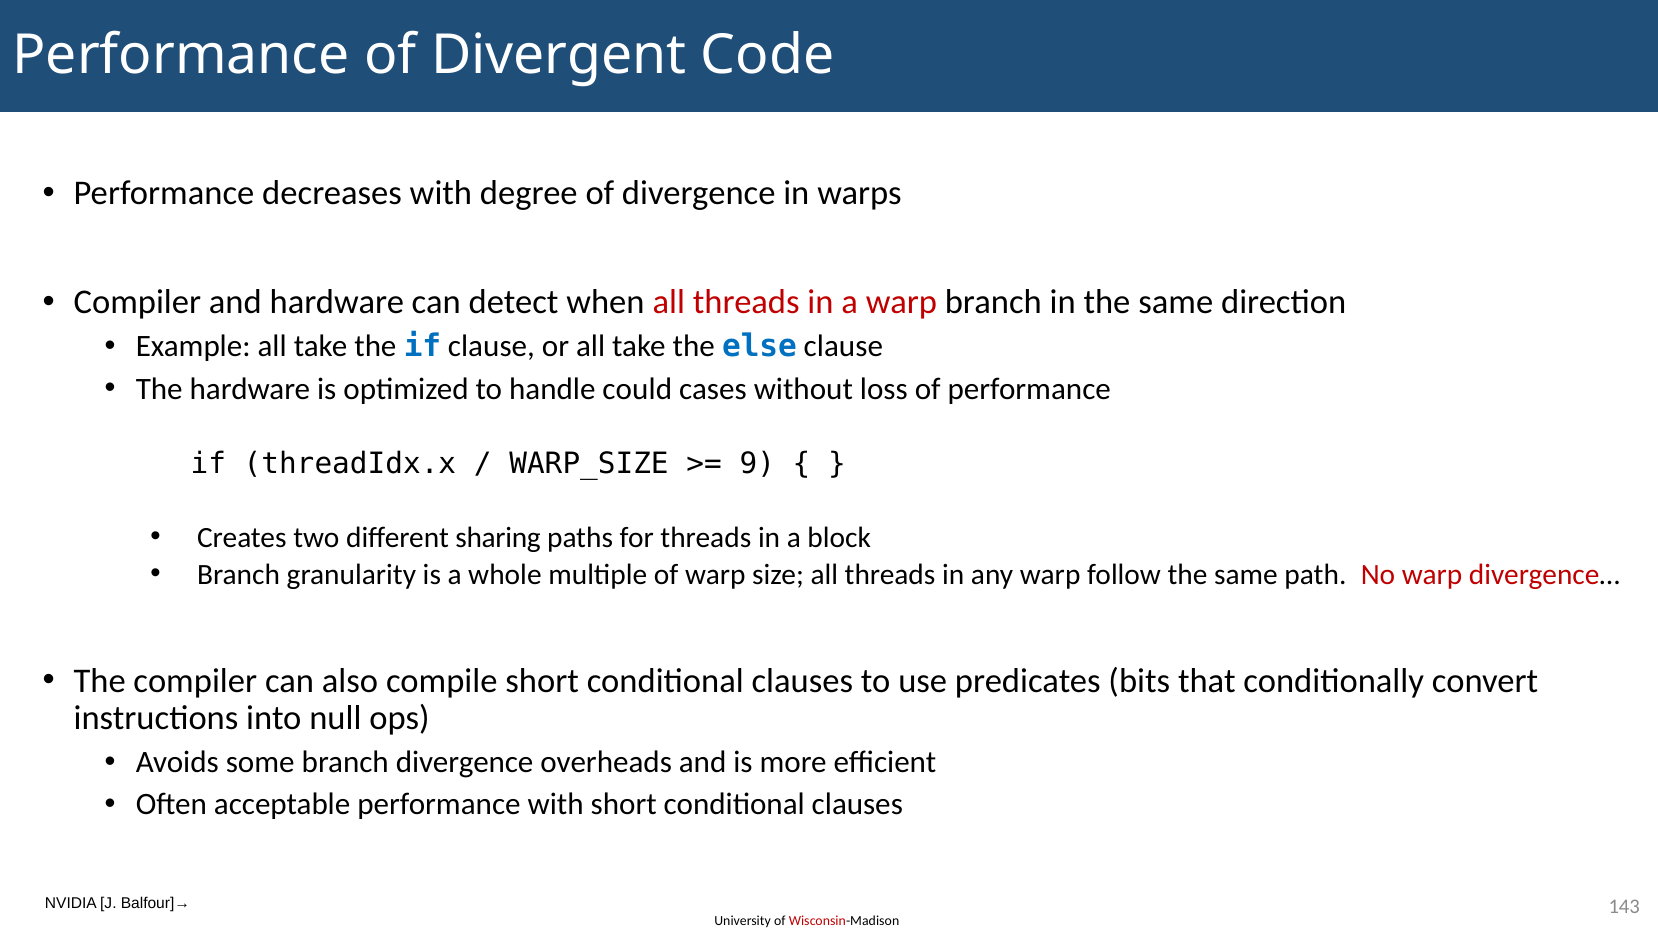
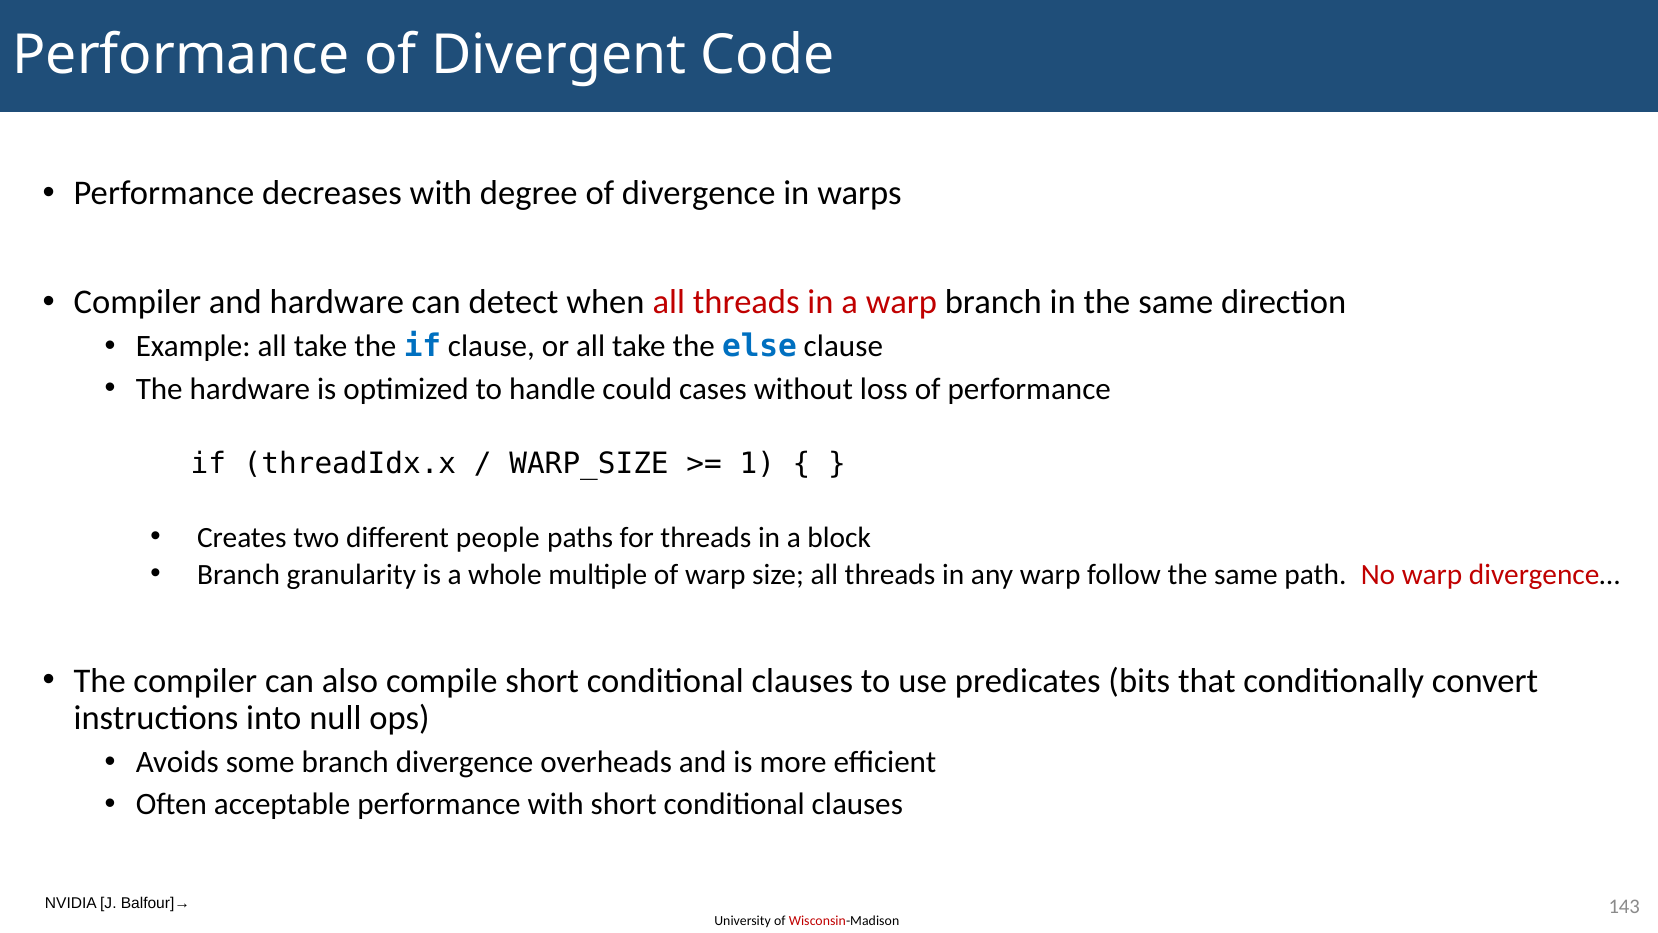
9: 9 -> 1 (757, 464)
sharing: sharing -> people (498, 538)
